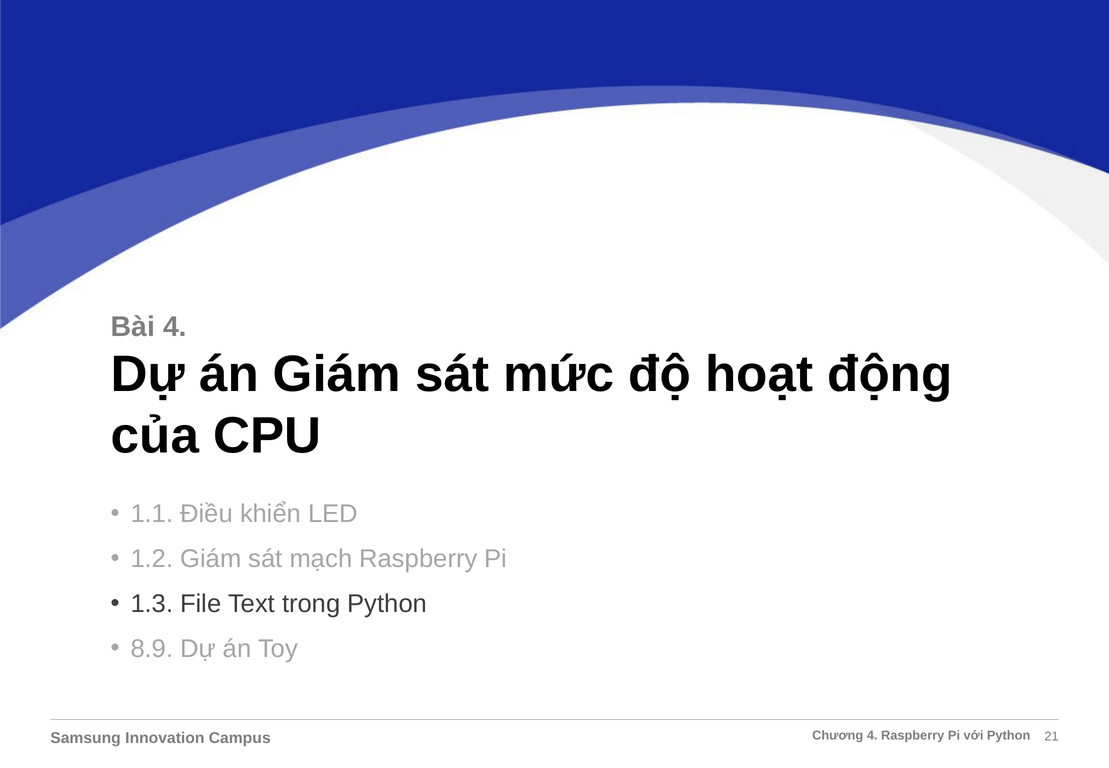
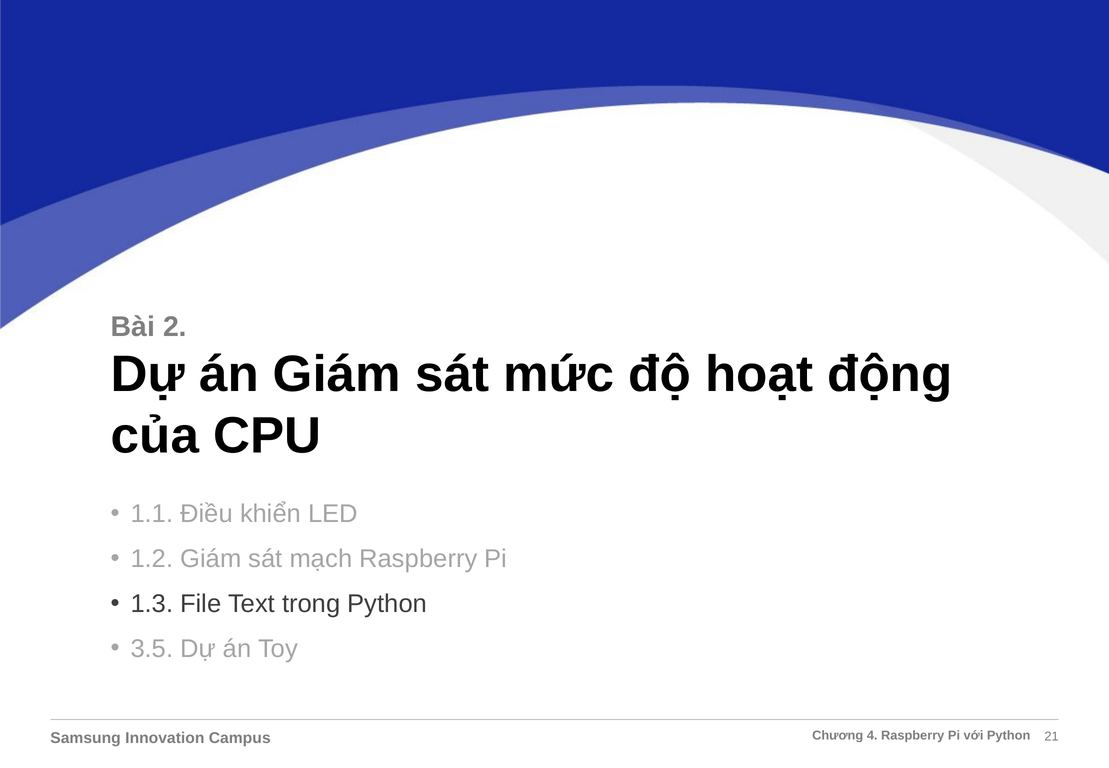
Bài 4: 4 -> 2 (175, 327)
8.9: 8.9 -> 3.5 (152, 649)
